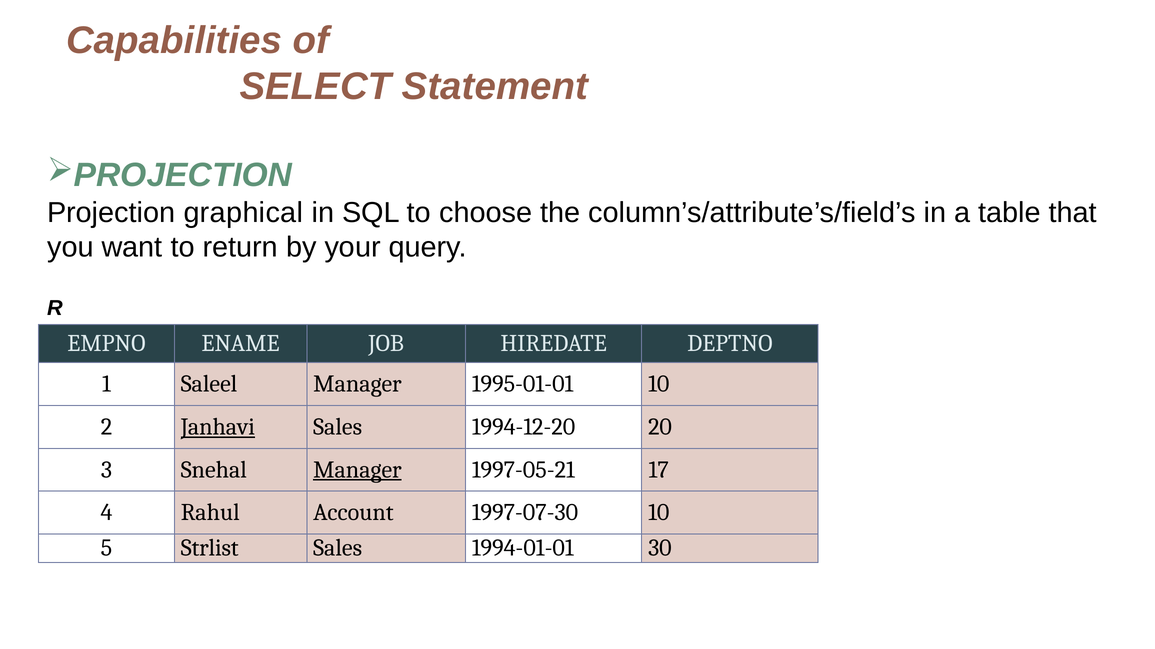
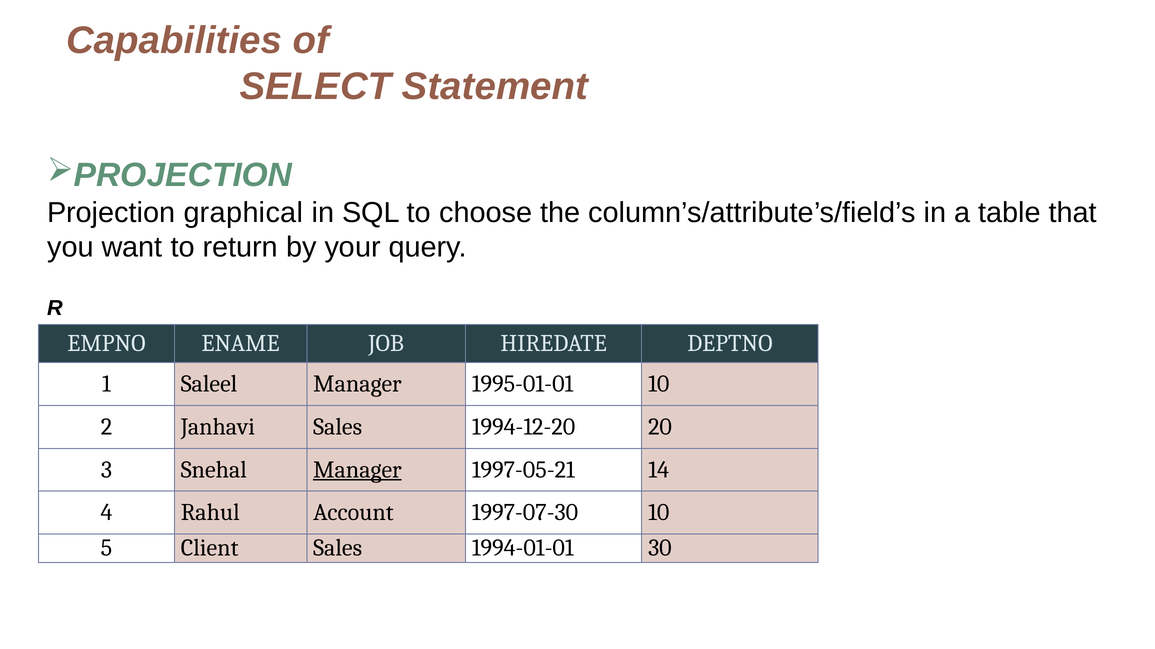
Janhavi underline: present -> none (218, 427)
17: 17 -> 14 (659, 470)
Strlist: Strlist -> Client (210, 549)
